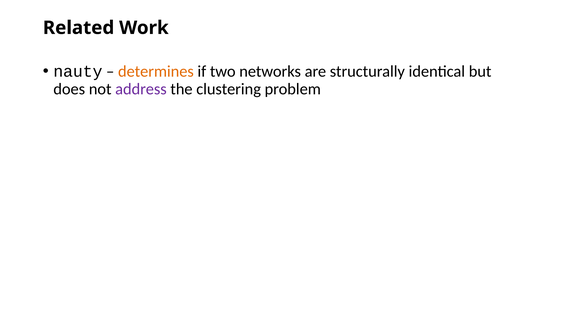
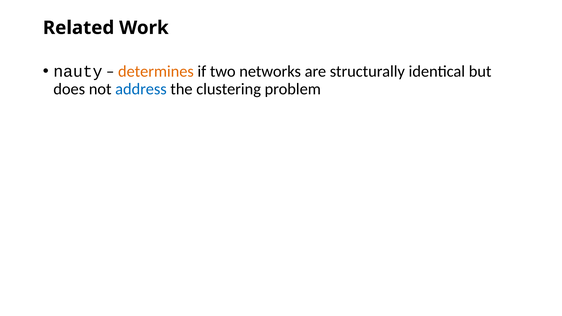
address colour: purple -> blue (141, 89)
